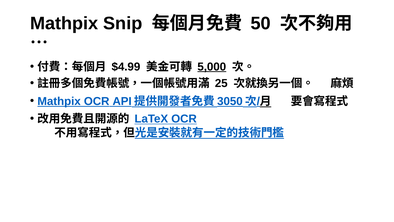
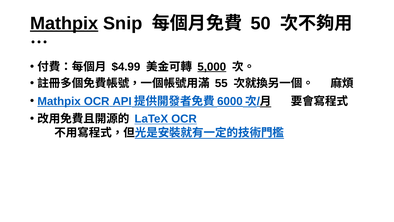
Mathpix underline: none -> present (64, 23)
25: 25 -> 55 (221, 83)
3050: 3050 -> 6000 (230, 101)
